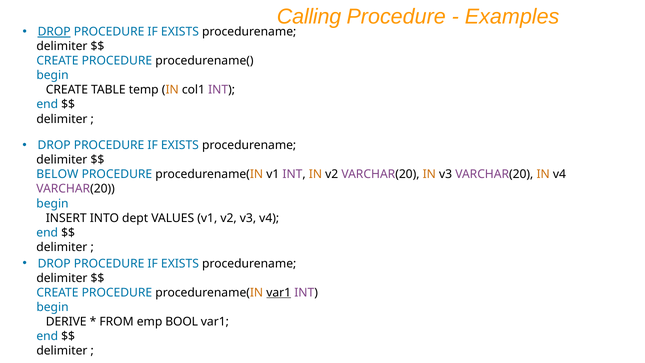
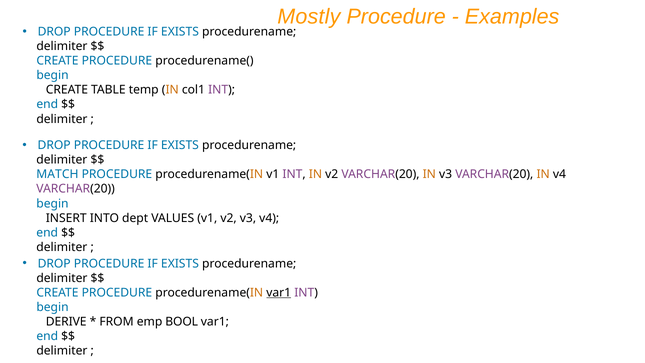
Calling: Calling -> Mostly (309, 17)
DROP underline: present -> none (54, 32)
BELOW: BELOW -> MATCH (57, 174)
